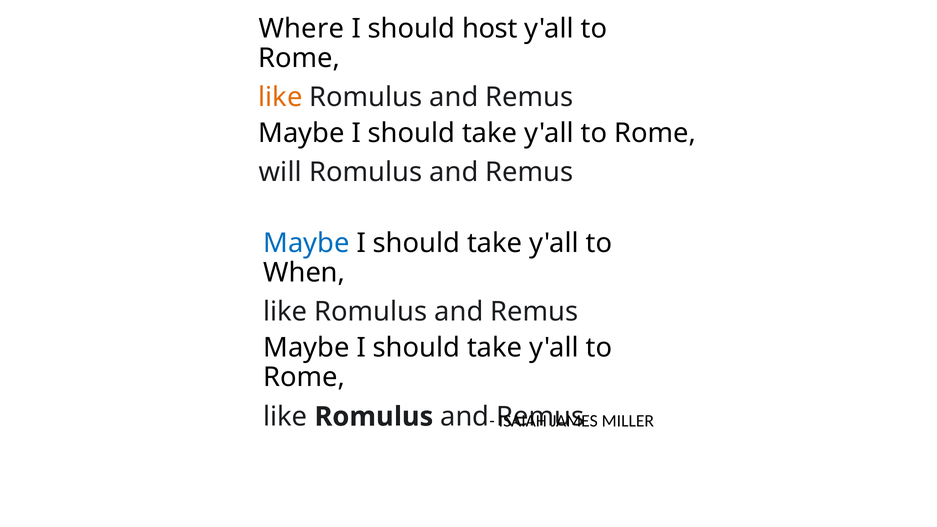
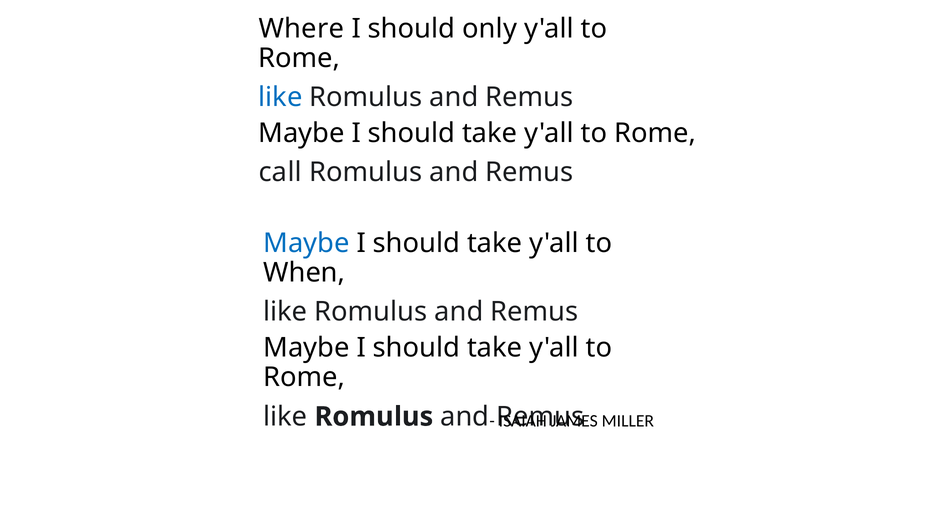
host: host -> only (490, 29)
like colour: orange -> blue (280, 97)
will: will -> call (280, 172)
